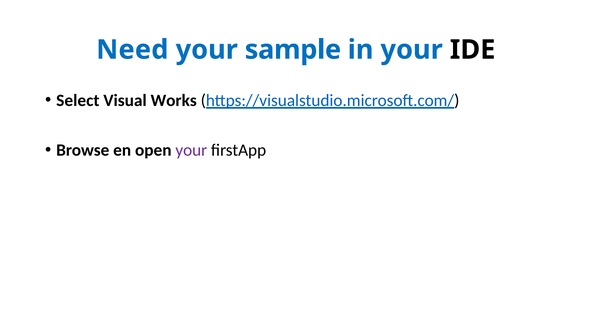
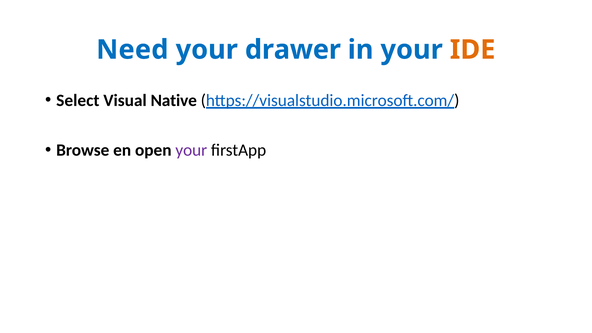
sample: sample -> drawer (293, 50)
IDE colour: black -> orange (473, 50)
Works: Works -> Native (174, 100)
